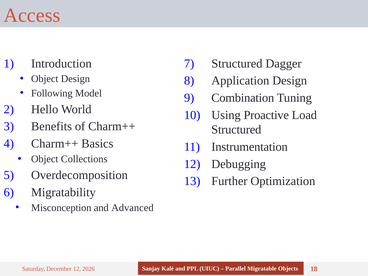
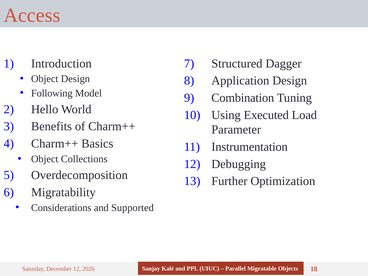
Proactive: Proactive -> Executed (266, 115)
Structured: Structured -> Parameter (236, 130)
Misconception: Misconception -> Considerations (61, 208)
Advanced: Advanced -> Supported (133, 208)
